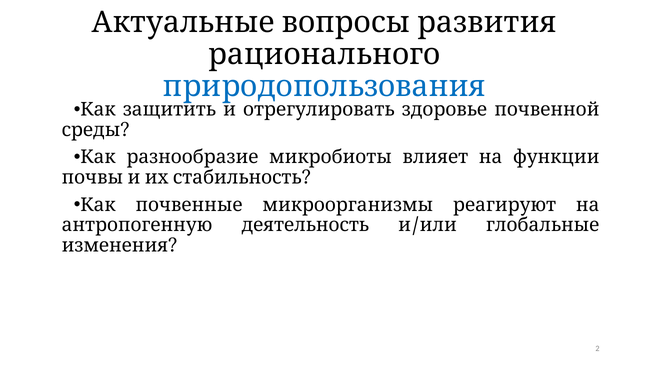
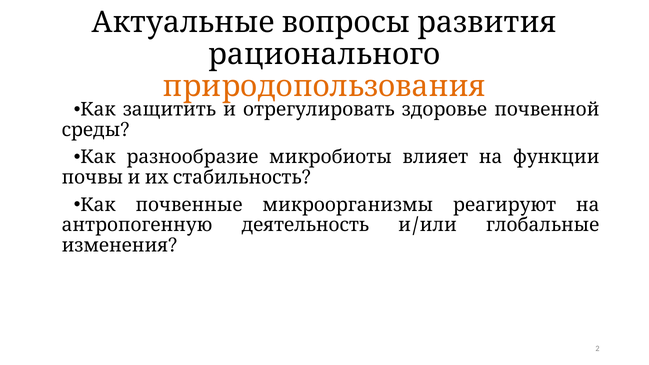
природопользования colour: blue -> orange (324, 87)
